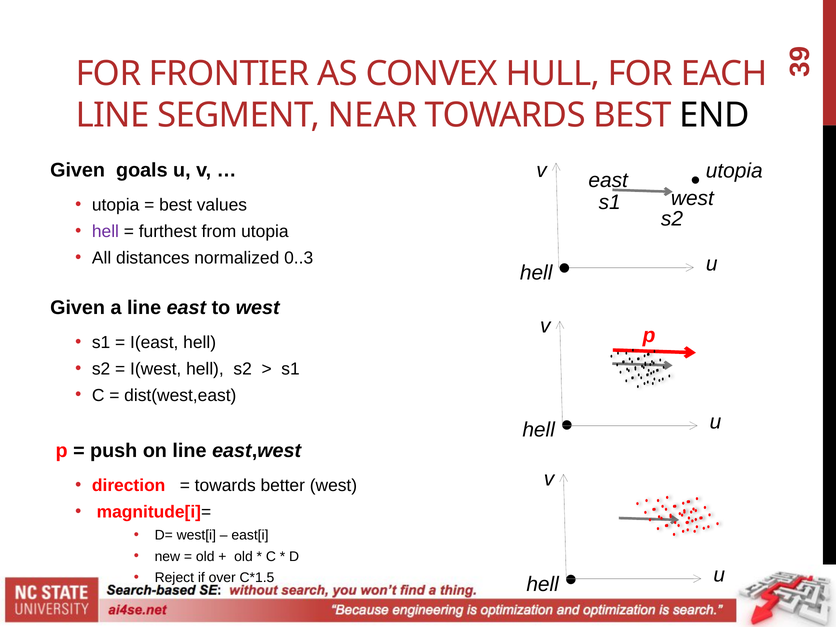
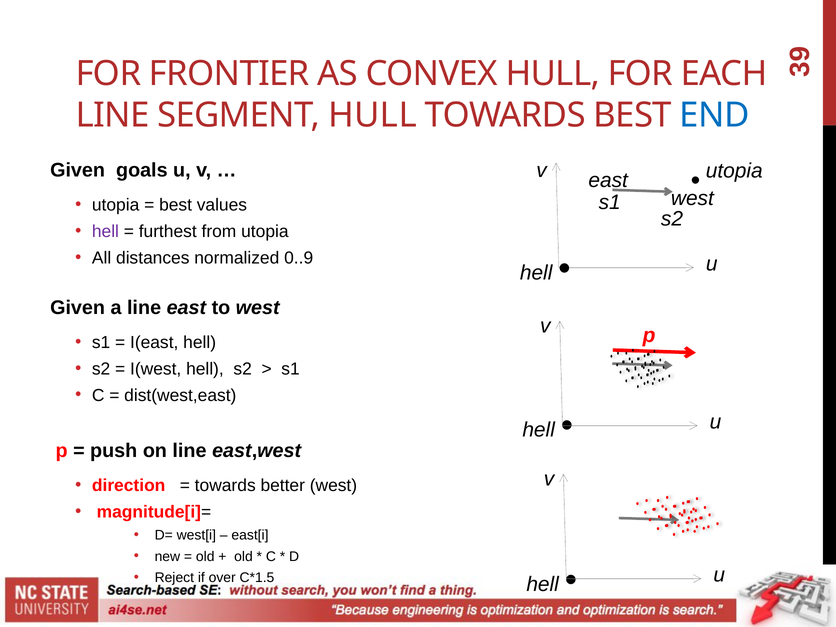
SEGMENT NEAR: NEAR -> HULL (372, 115)
END colour: black -> blue (715, 115)
0..3: 0..3 -> 0..9 (299, 258)
